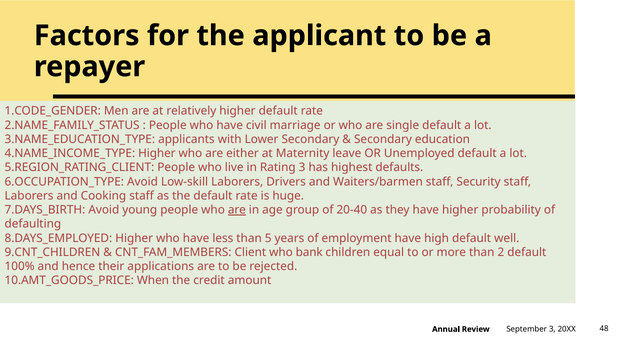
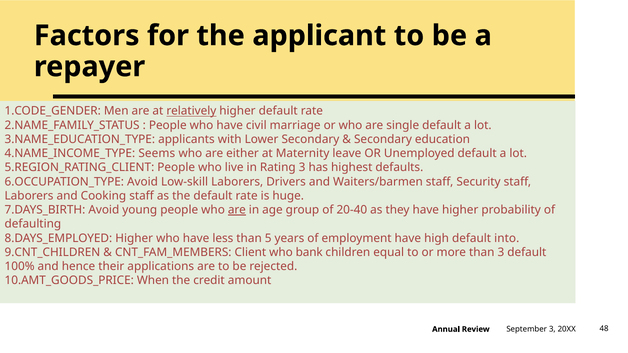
relatively underline: none -> present (191, 111)
Higher: Higher -> Seems (157, 154)
well: well -> into (507, 238)
than 2: 2 -> 3 (501, 252)
